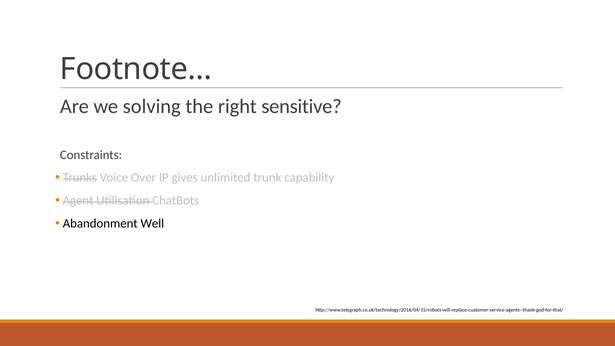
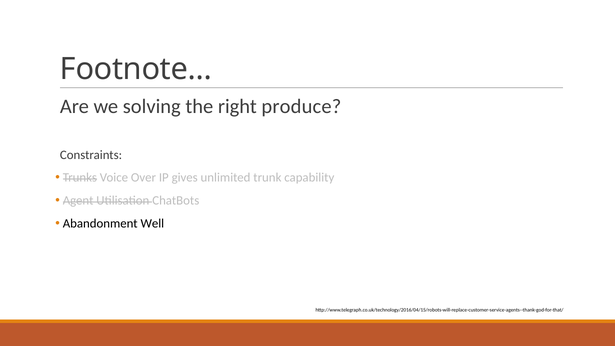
sensitive: sensitive -> produce (301, 106)
